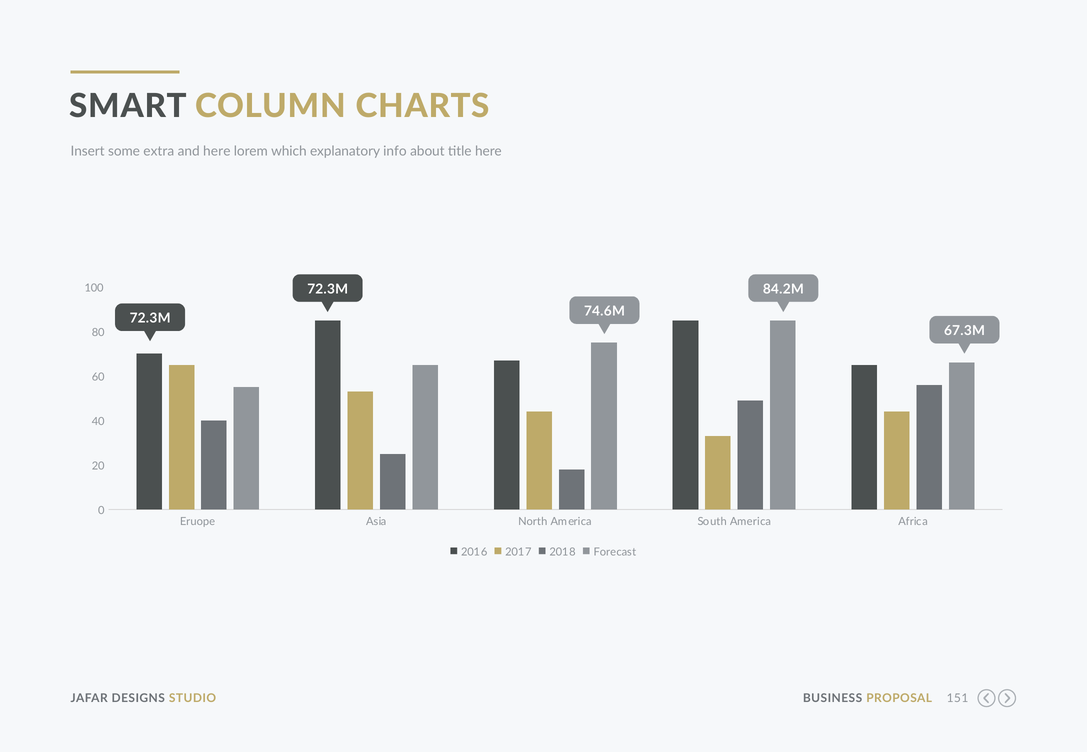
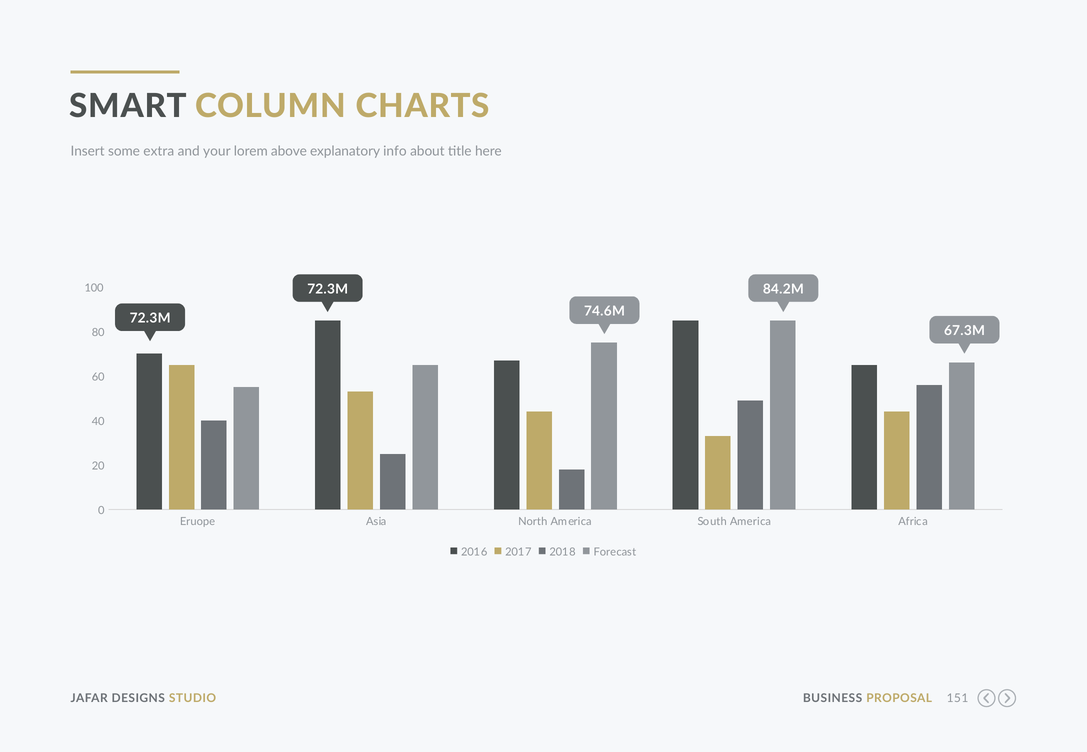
and here: here -> your (217, 151)
which: which -> above (289, 151)
